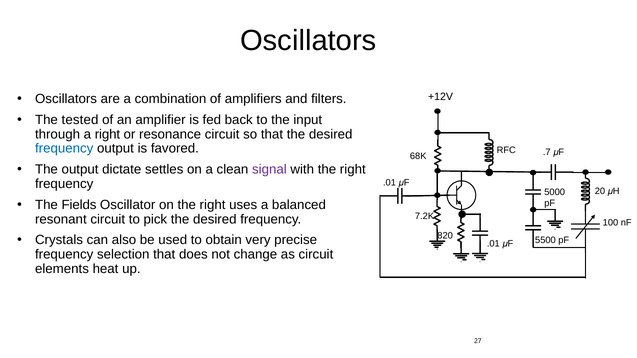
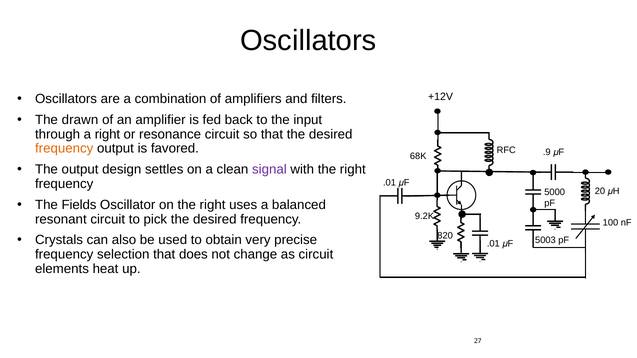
tested: tested -> drawn (80, 120)
frequency colour: blue -> orange (64, 149)
.7: .7 -> .9 (547, 152)
dictate: dictate -> design (122, 170)
7.2K: 7.2K -> 9.2K (425, 216)
5500: 5500 -> 5003 (545, 240)
